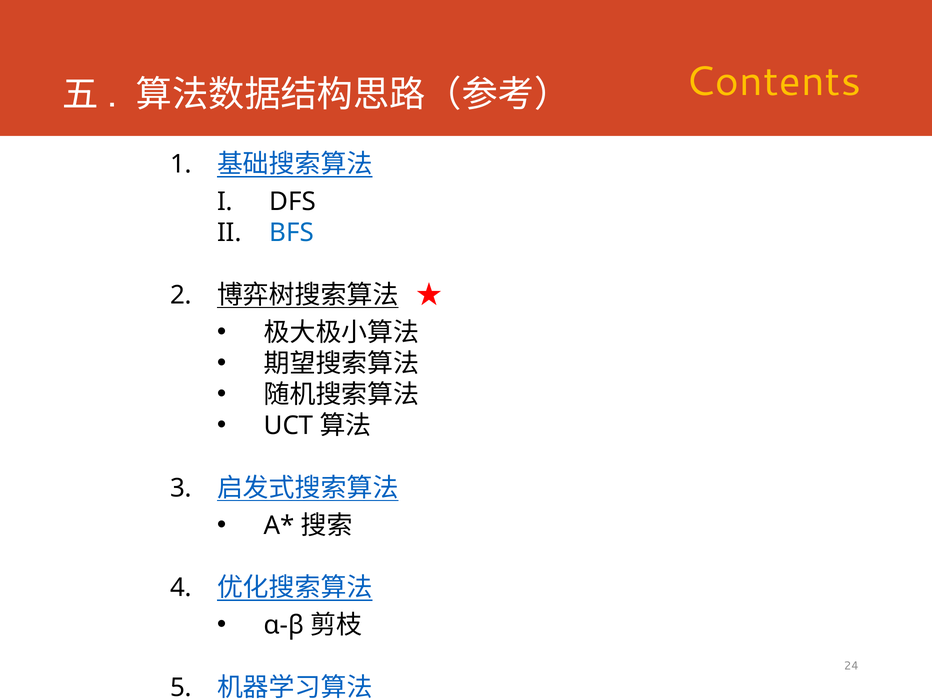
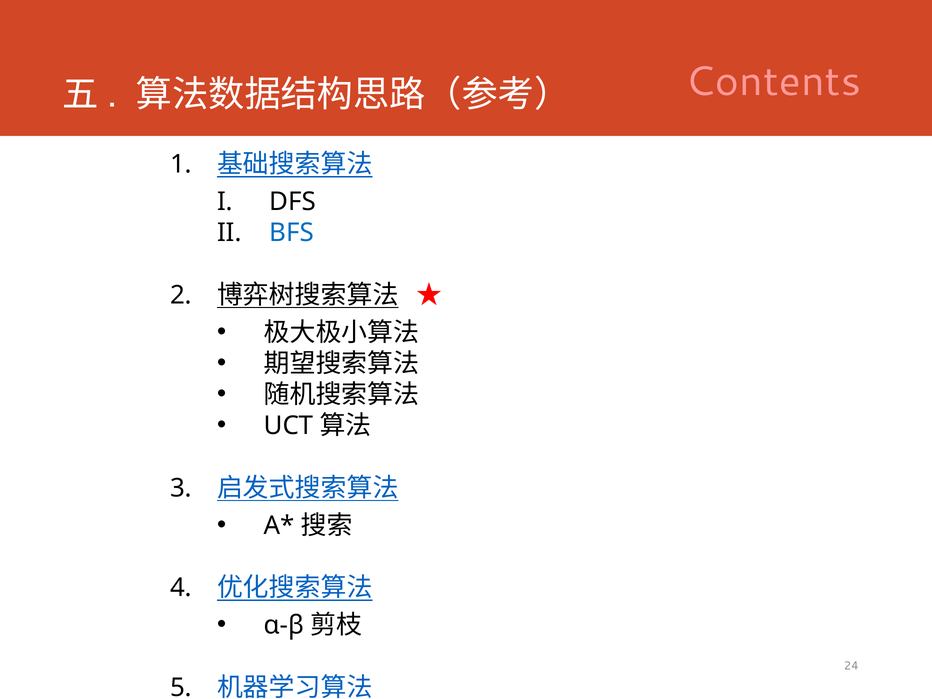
Contents colour: yellow -> pink (773, 82)
